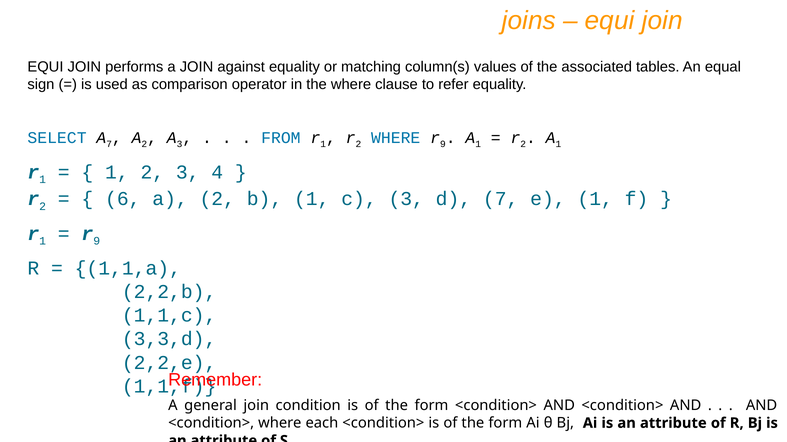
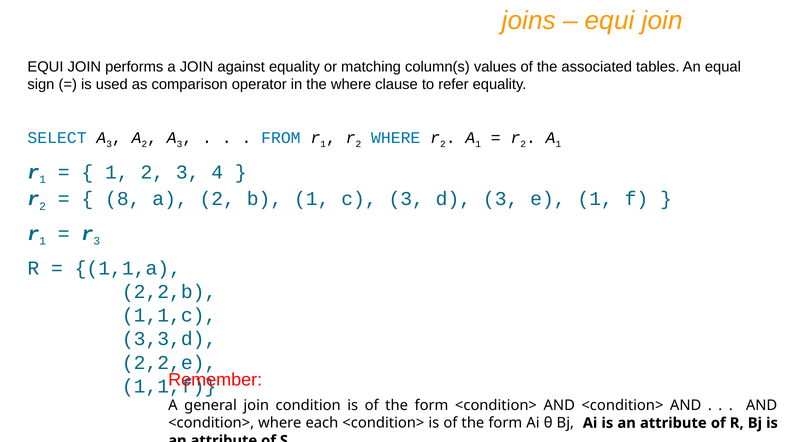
SELECT A 7: 7 -> 3 (109, 144)
WHERE r 9: 9 -> 2 (443, 144)
6: 6 -> 8 (123, 199)
d 7: 7 -> 3 (501, 199)
9: 9 -> 3 (97, 242)
